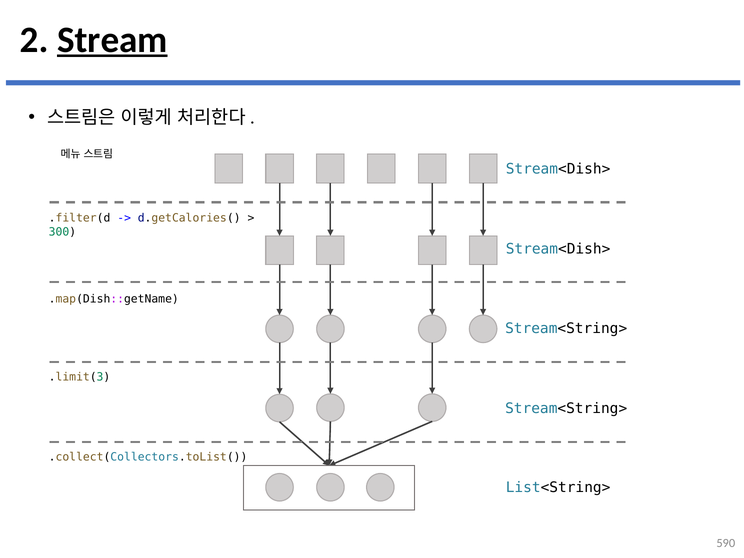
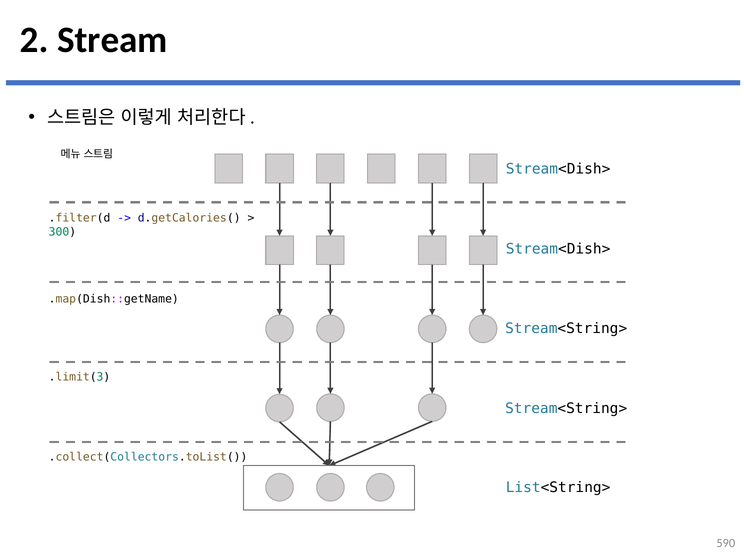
Stream underline: present -> none (112, 40)
